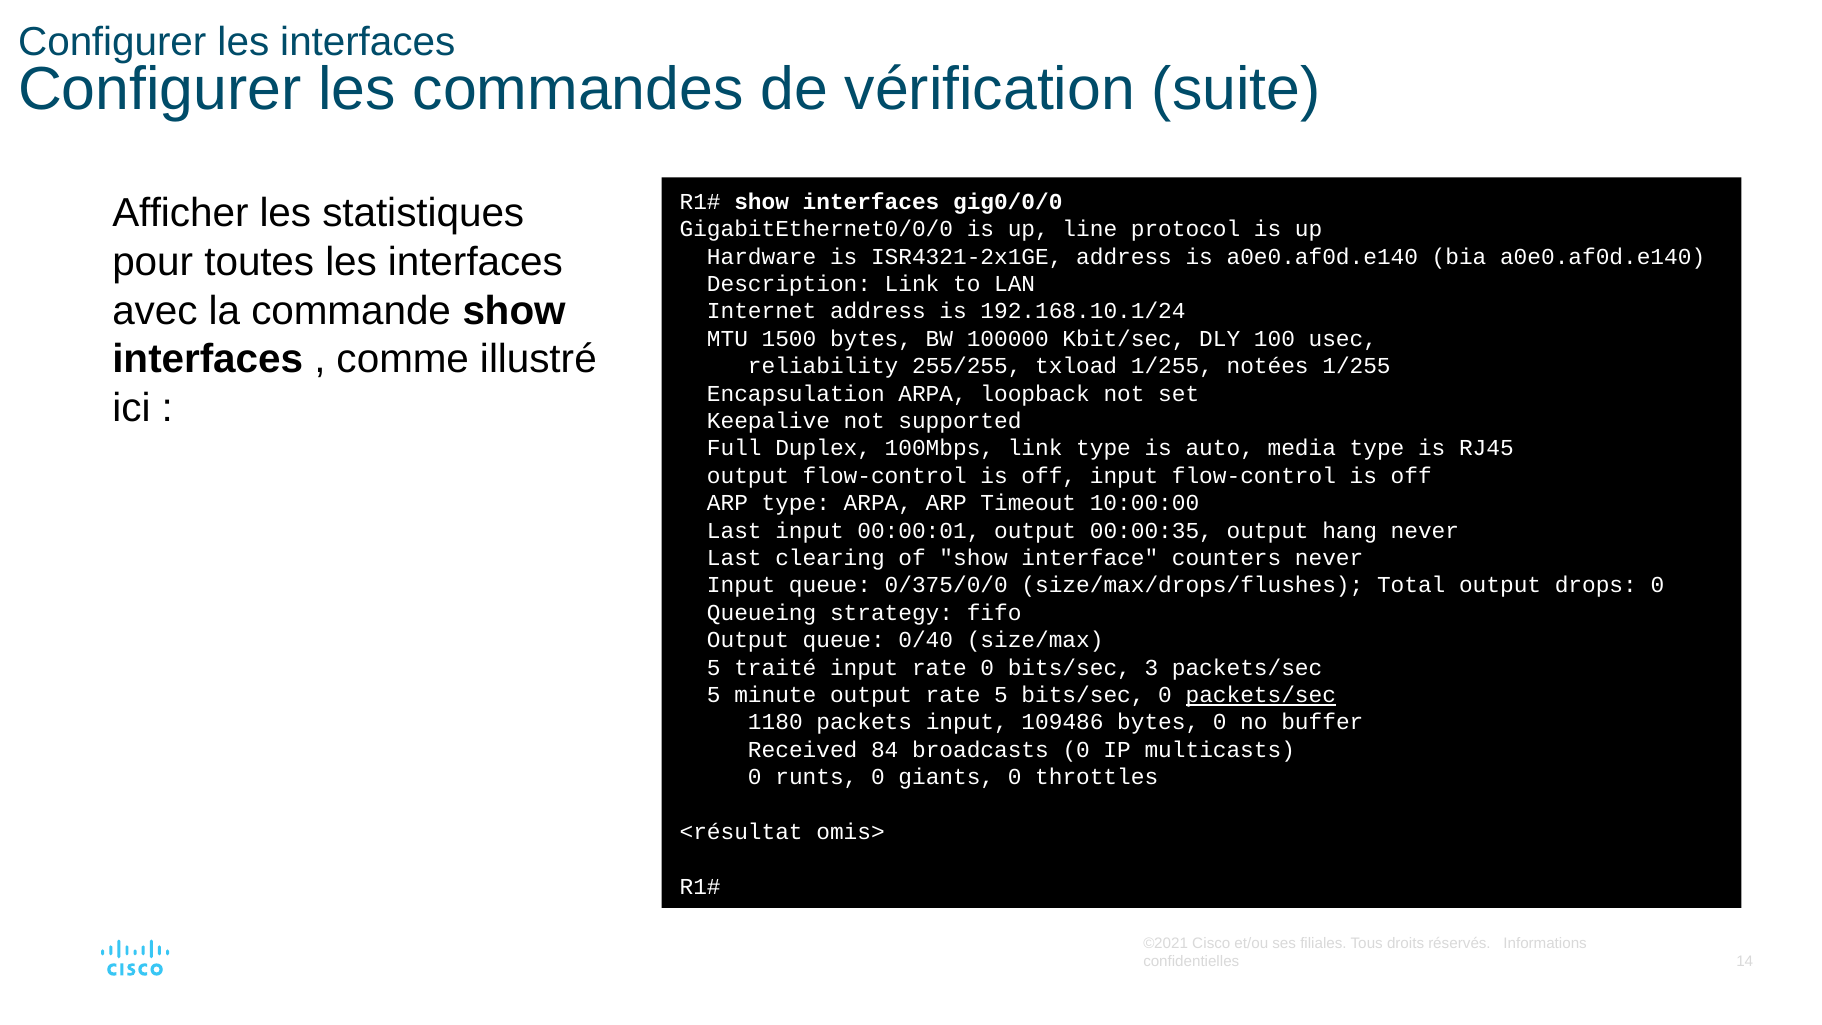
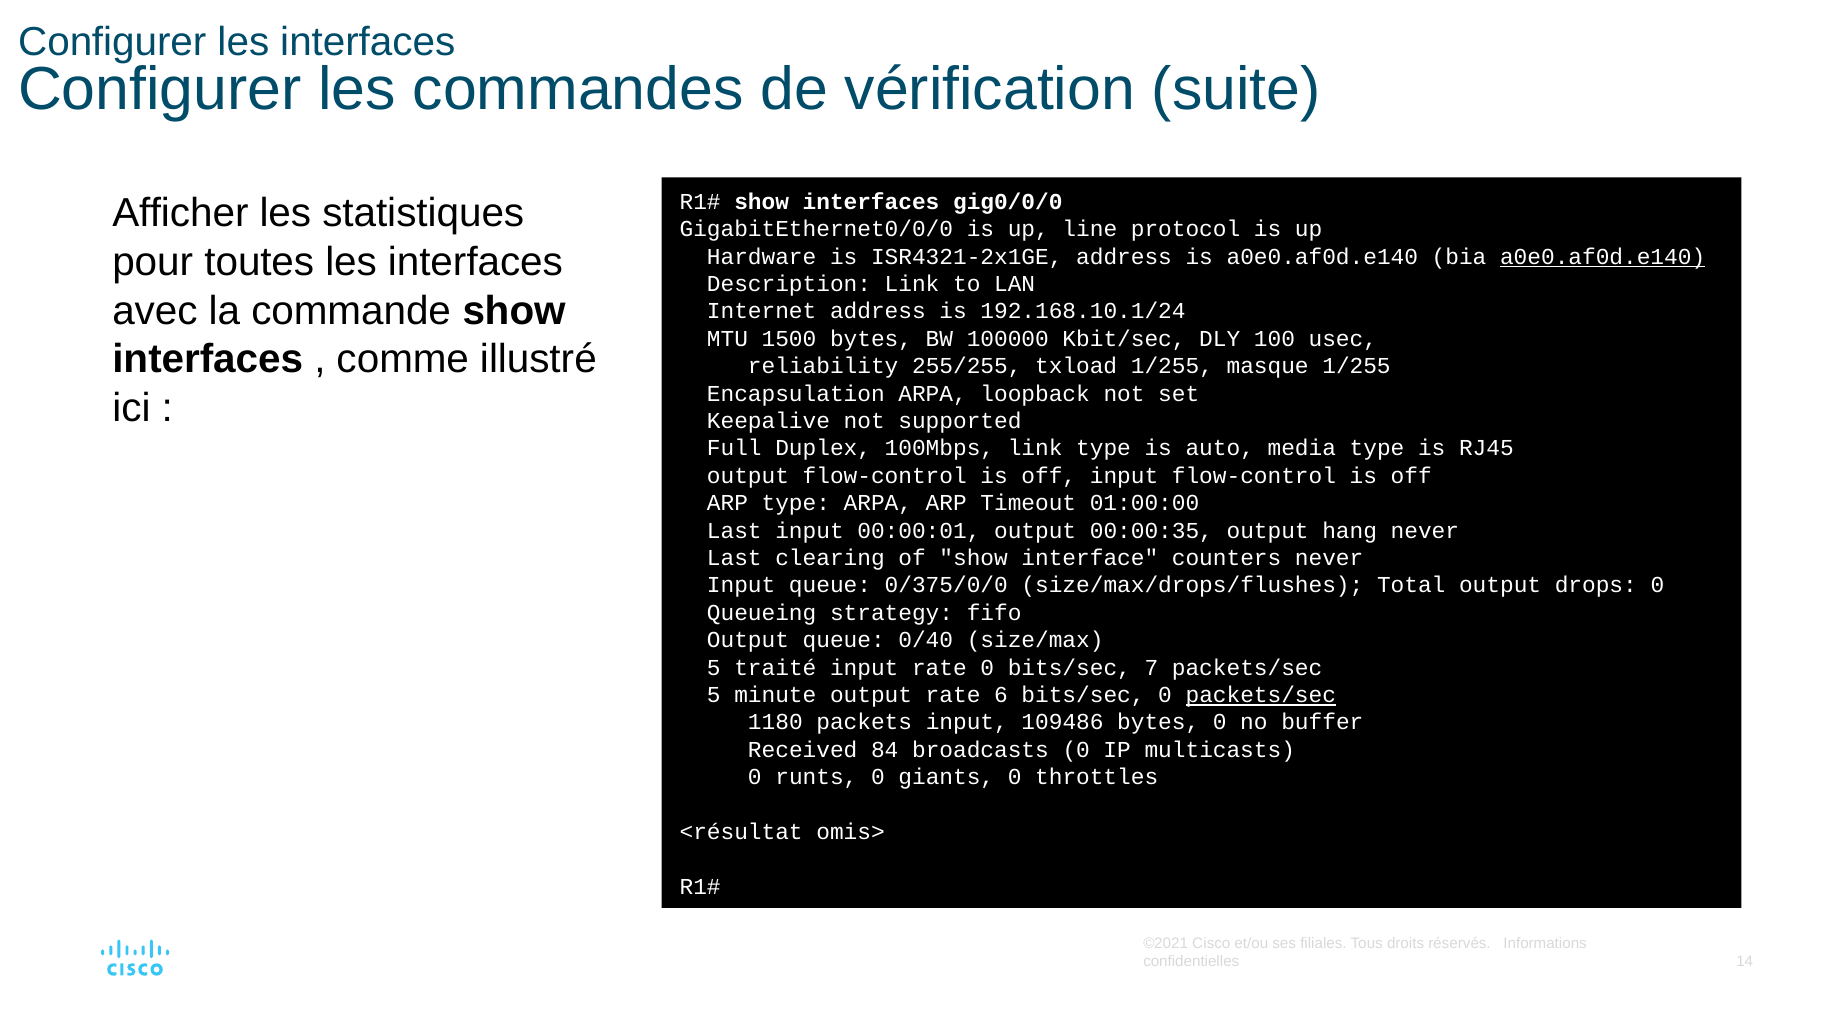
a0e0.af0d.e140 underline: none -> present (1603, 257)
notées: notées -> masque (1268, 366)
10:00:00: 10:00:00 -> 01:00:00 (1145, 503)
3: 3 -> 7 (1151, 668)
rate 5: 5 -> 6 (1001, 695)
